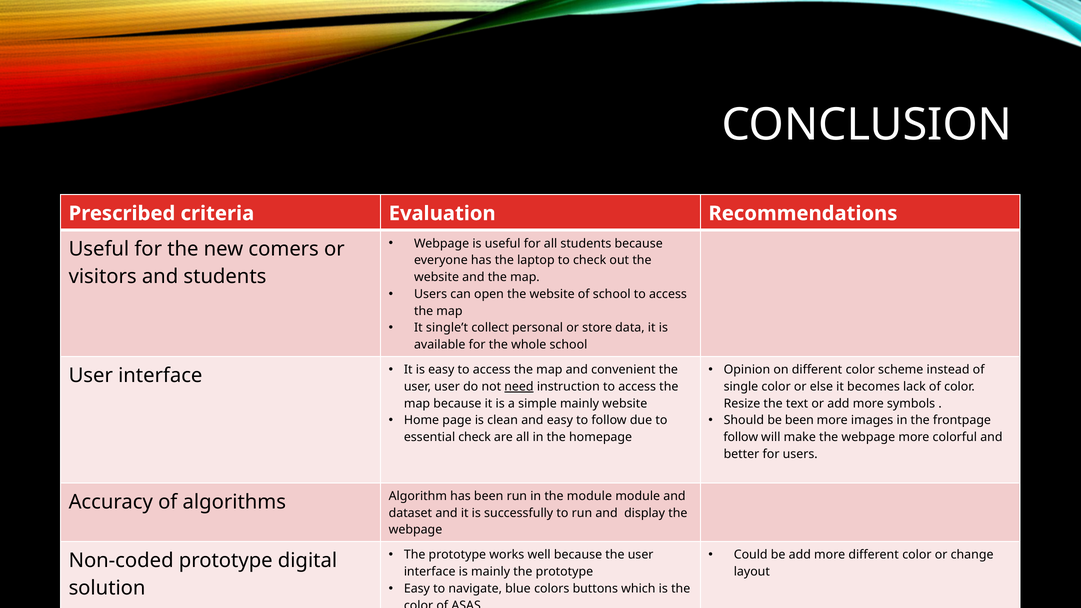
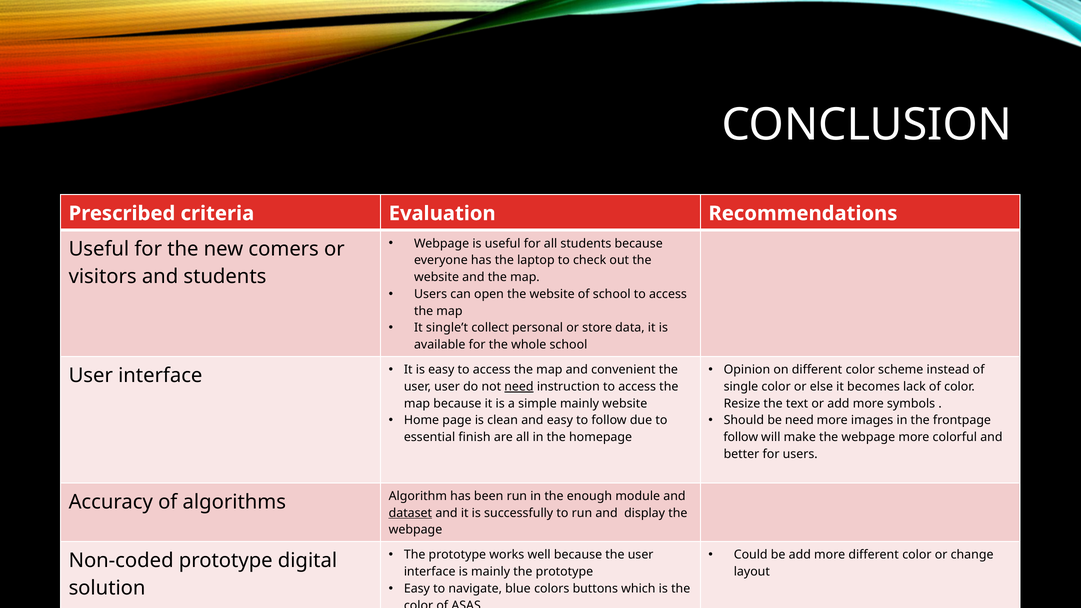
be been: been -> need (799, 420)
essential check: check -> finish (475, 437)
the module: module -> enough (589, 496)
dataset underline: none -> present (410, 513)
